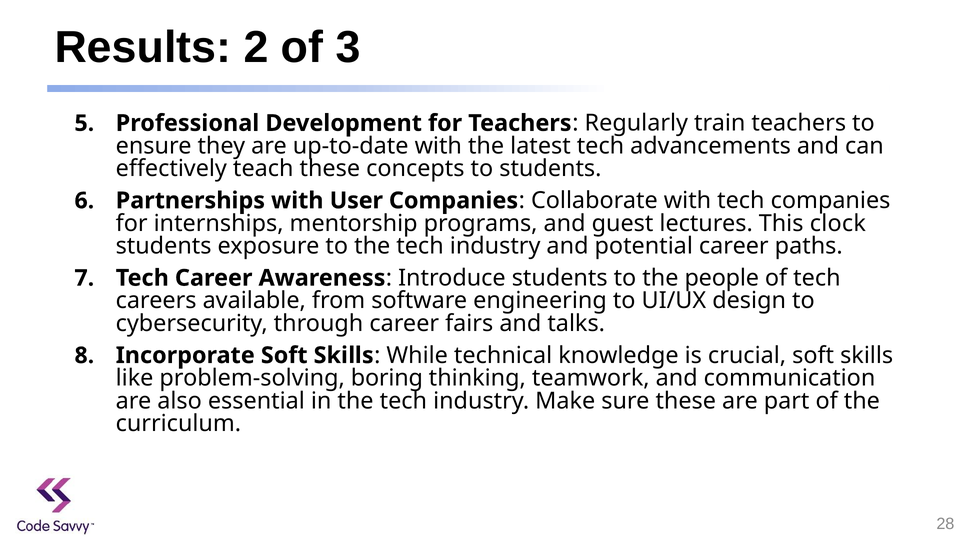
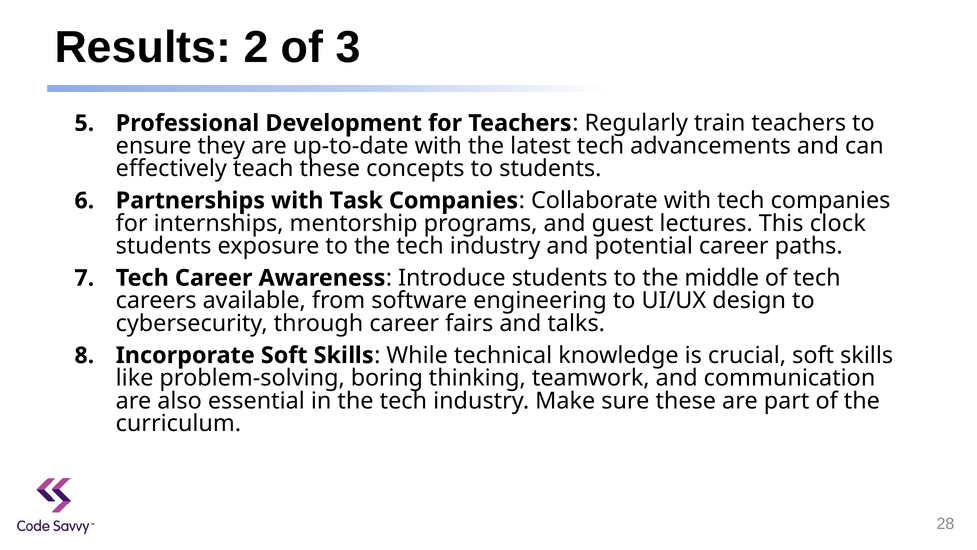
User: User -> Task (356, 200)
people: people -> middle (722, 278)
